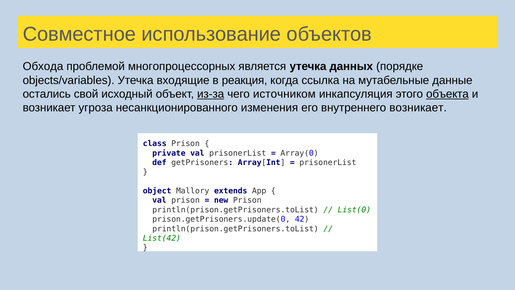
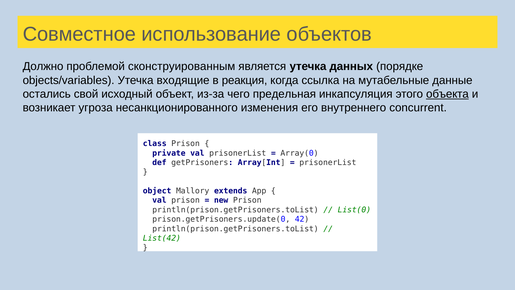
Обхода: Обхода -> Должно (43, 66)
многопроцессорных: многопроцессорных -> сконструированным (182, 66)
из-за underline: present -> none (211, 94)
источником: источником -> предельная (284, 94)
внутреннего возникает: возникает -> concurrent (418, 108)
